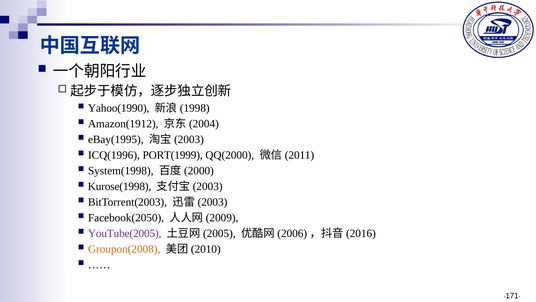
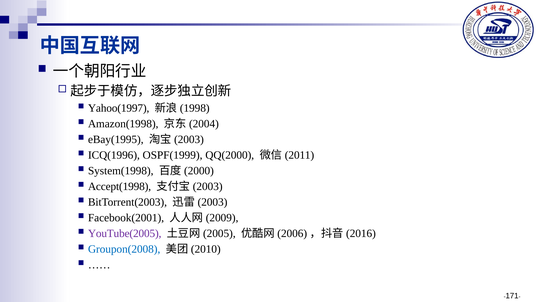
Yahoo(1990: Yahoo(1990 -> Yahoo(1997 (119, 108)
Amazon(1912: Amazon(1912 -> Amazon(1998 (123, 124)
PORT(1999: PORT(1999 -> OSPF(1999 (173, 155)
Kurose(1998: Kurose(1998 -> Accept(1998 (120, 186)
Facebook(2050: Facebook(2050 -> Facebook(2001 (126, 217)
Groupon(2008 colour: orange -> blue (124, 249)
